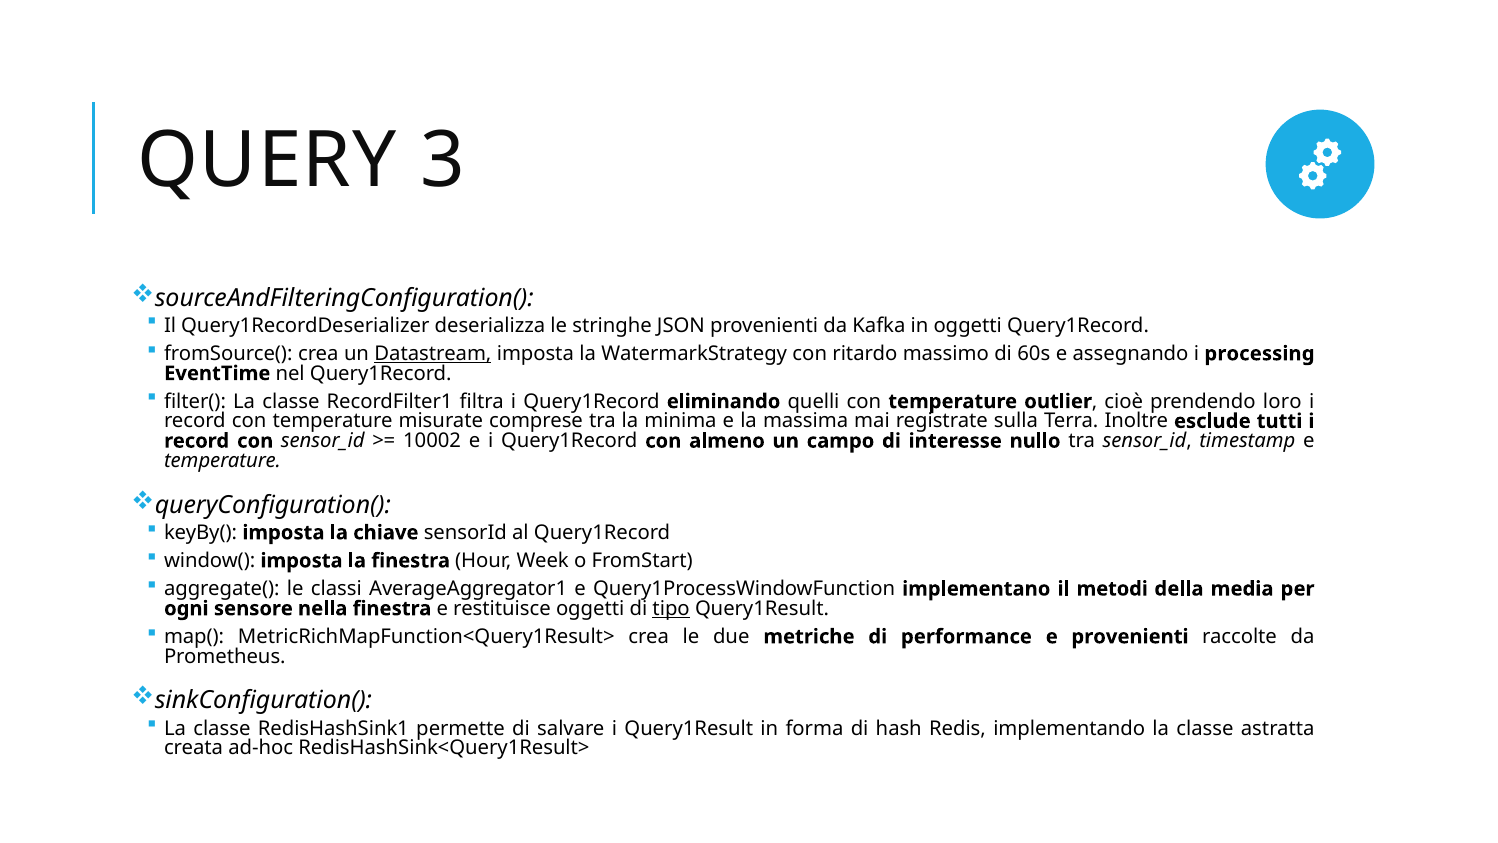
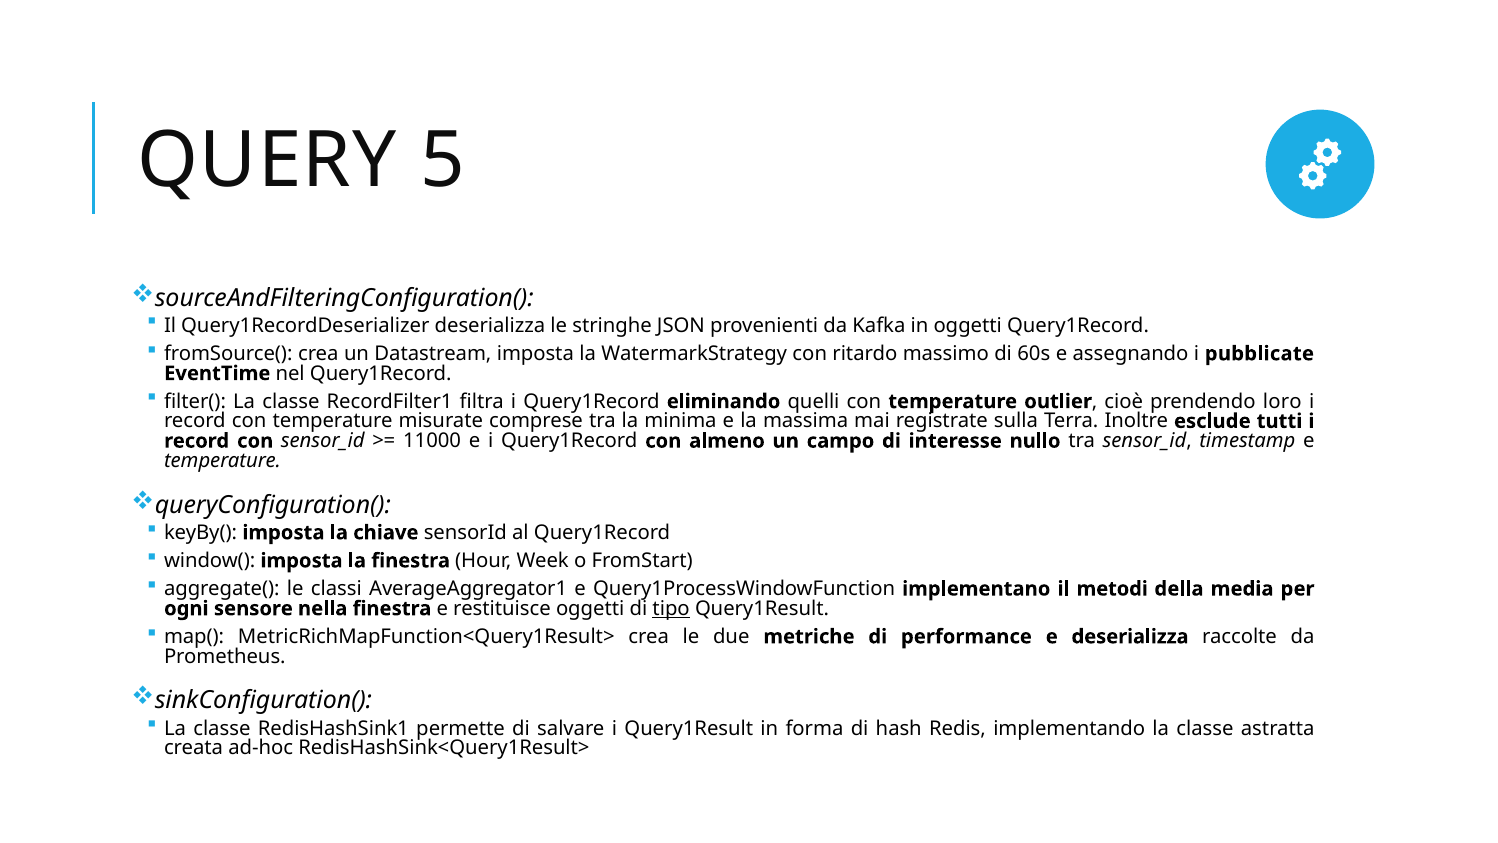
3: 3 -> 5 (443, 161)
Datastream underline: present -> none (433, 353)
processing: processing -> pubblicate (1259, 353)
10002: 10002 -> 11000 (432, 441)
e provenienti: provenienti -> deserializza (1130, 636)
